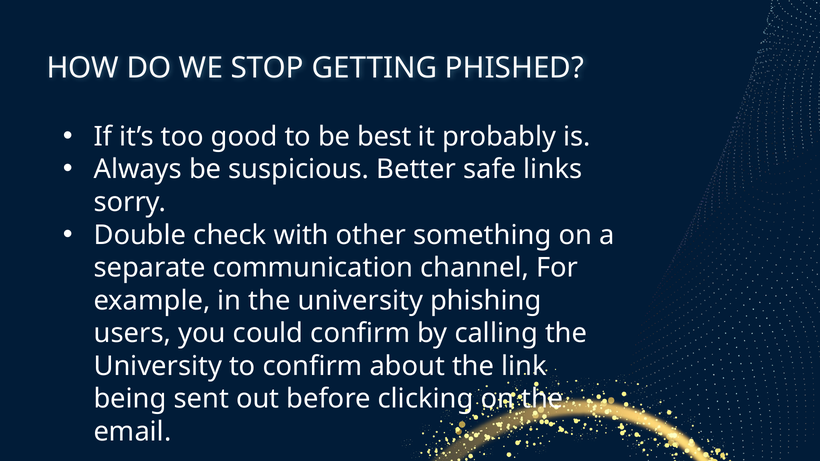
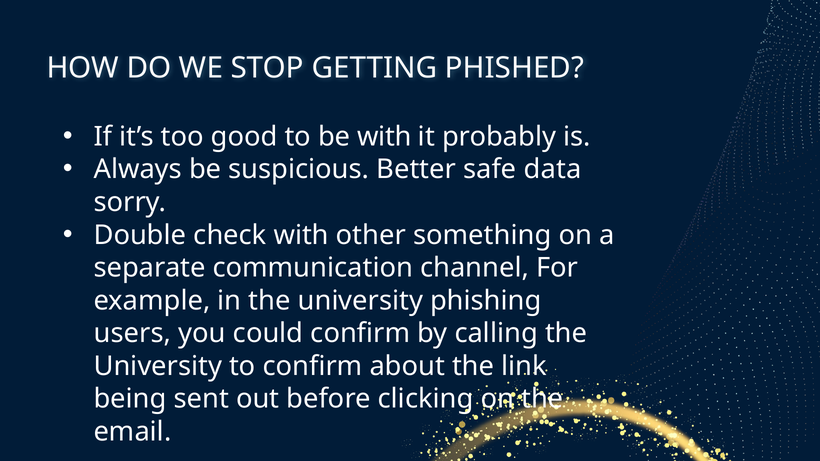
be best: best -> with (384, 137)
links: links -> data (553, 170)
